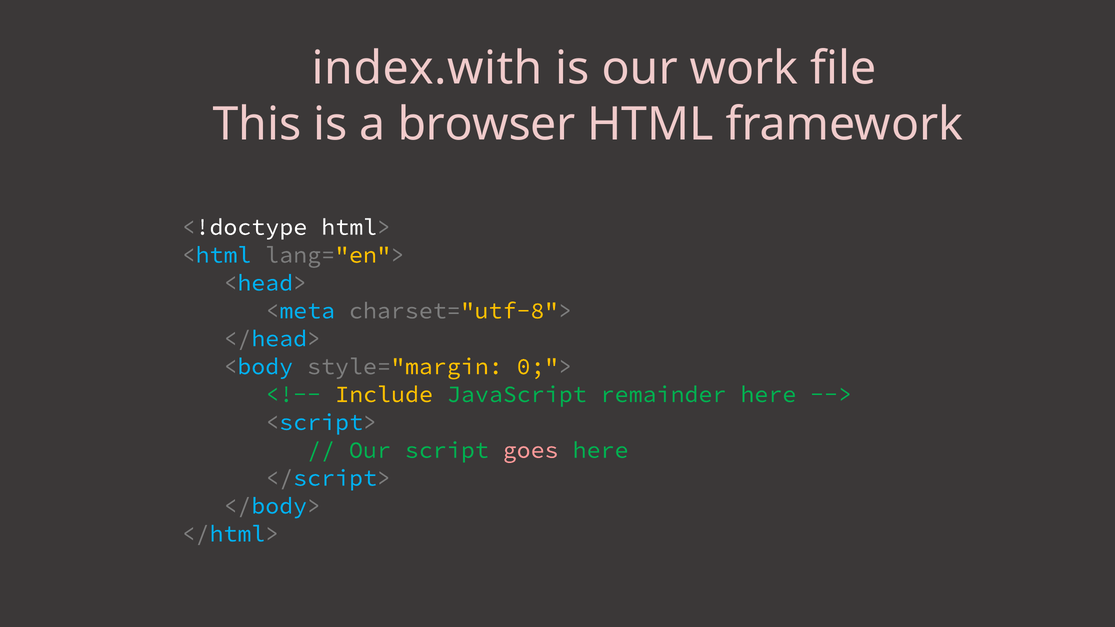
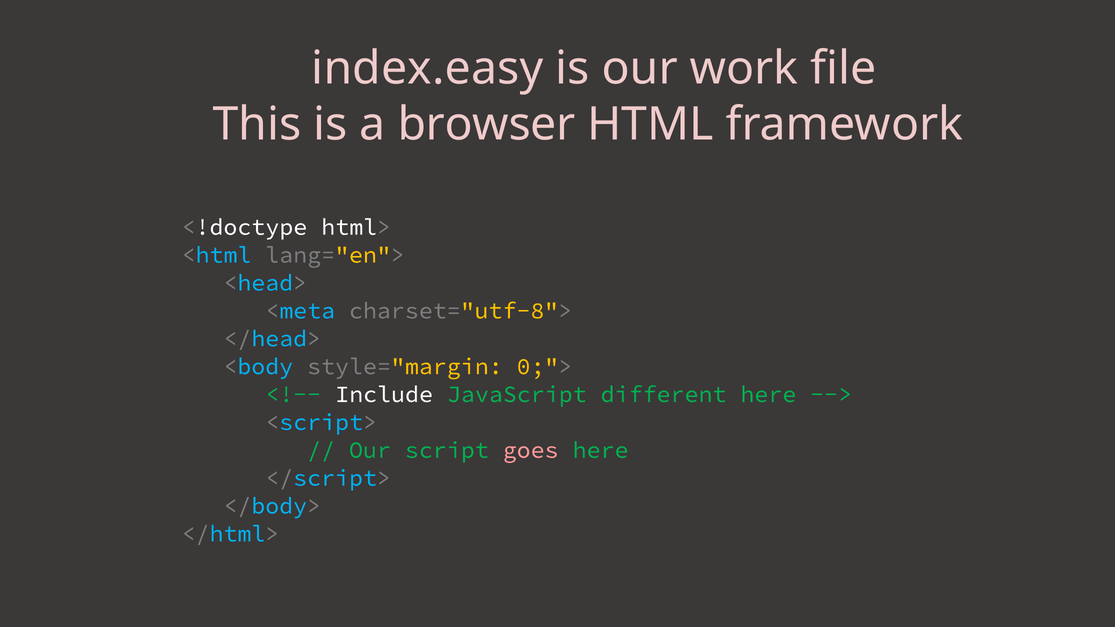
index.with: index.with -> index.easy (427, 69)
Include colour: yellow -> white (384, 394)
remainder: remainder -> different (664, 394)
